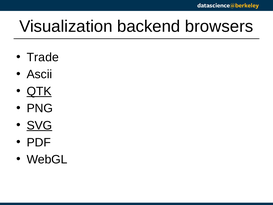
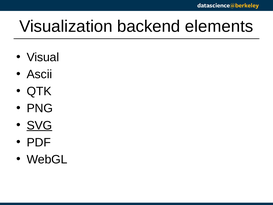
browsers: browsers -> elements (219, 26)
Trade: Trade -> Visual (43, 57)
QTK underline: present -> none (39, 91)
